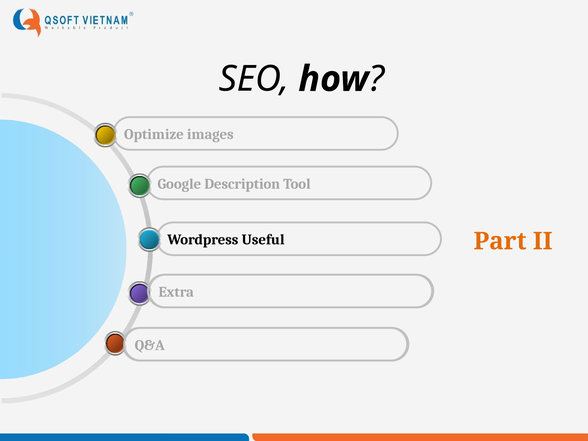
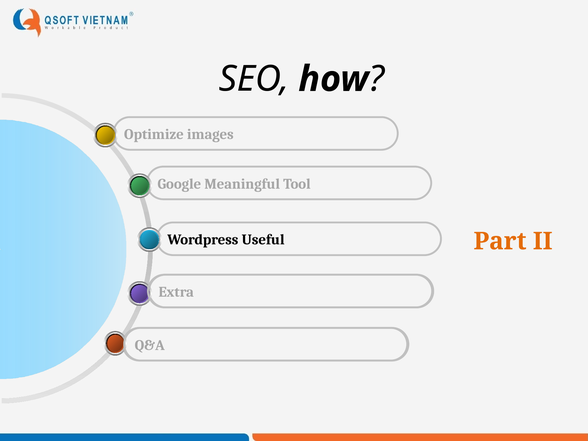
Description: Description -> Meaningful (242, 184)
